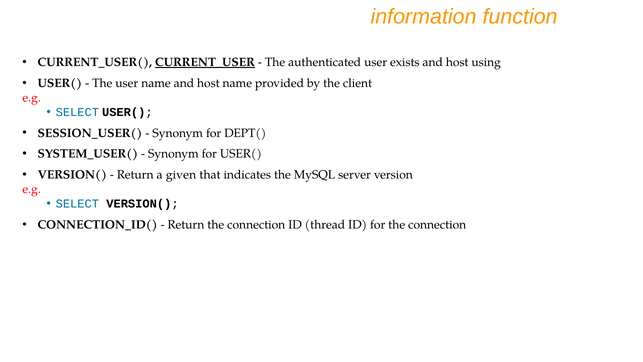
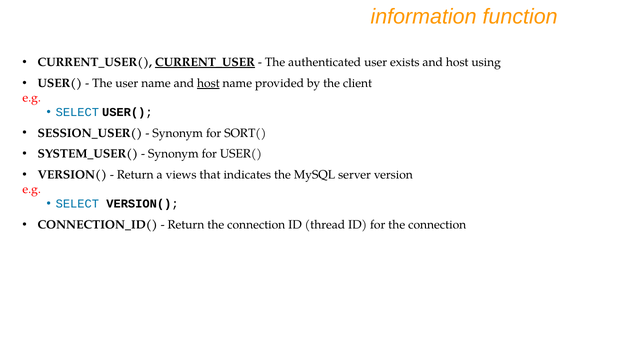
host underline: none -> present (208, 83)
DEPT(: DEPT( -> SORT( (245, 133)
given: given -> views (181, 175)
